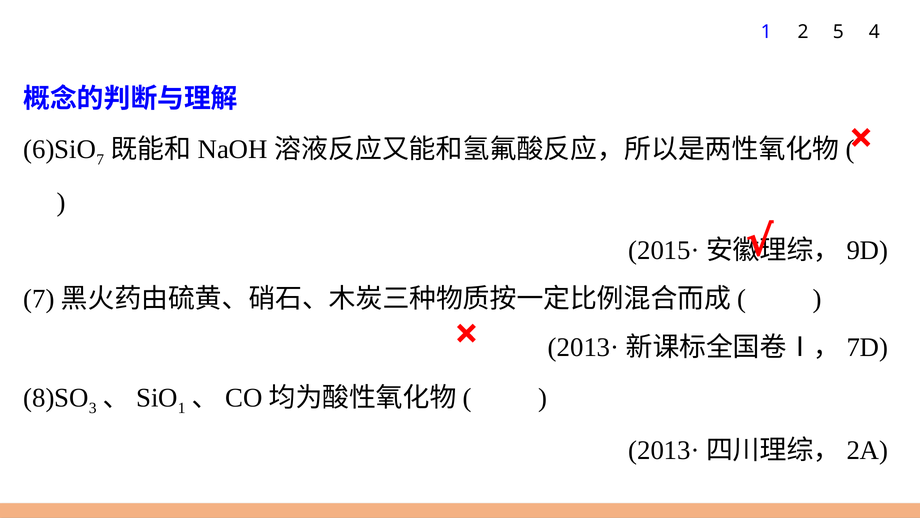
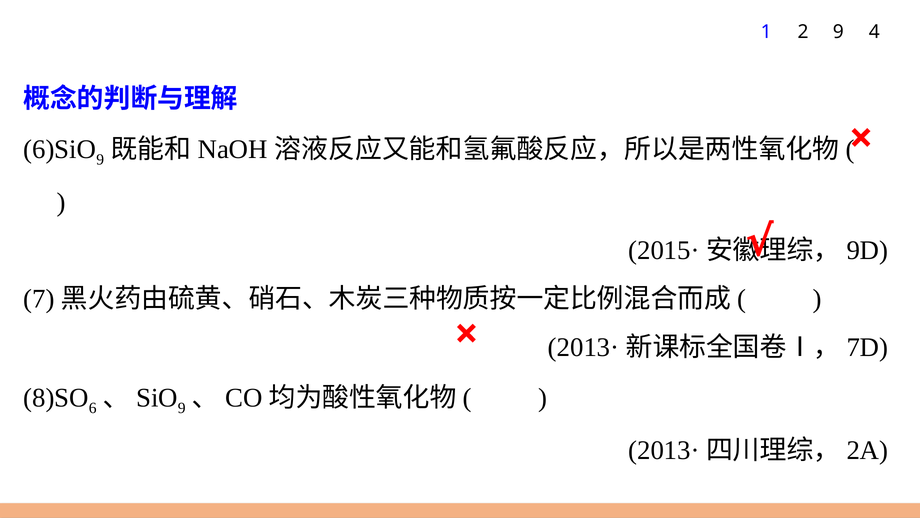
2 5: 5 -> 9 (838, 32)
7: 7 -> 9 (100, 160)
3: 3 -> 6 (93, 408)
1: 1 -> 9 (182, 408)
